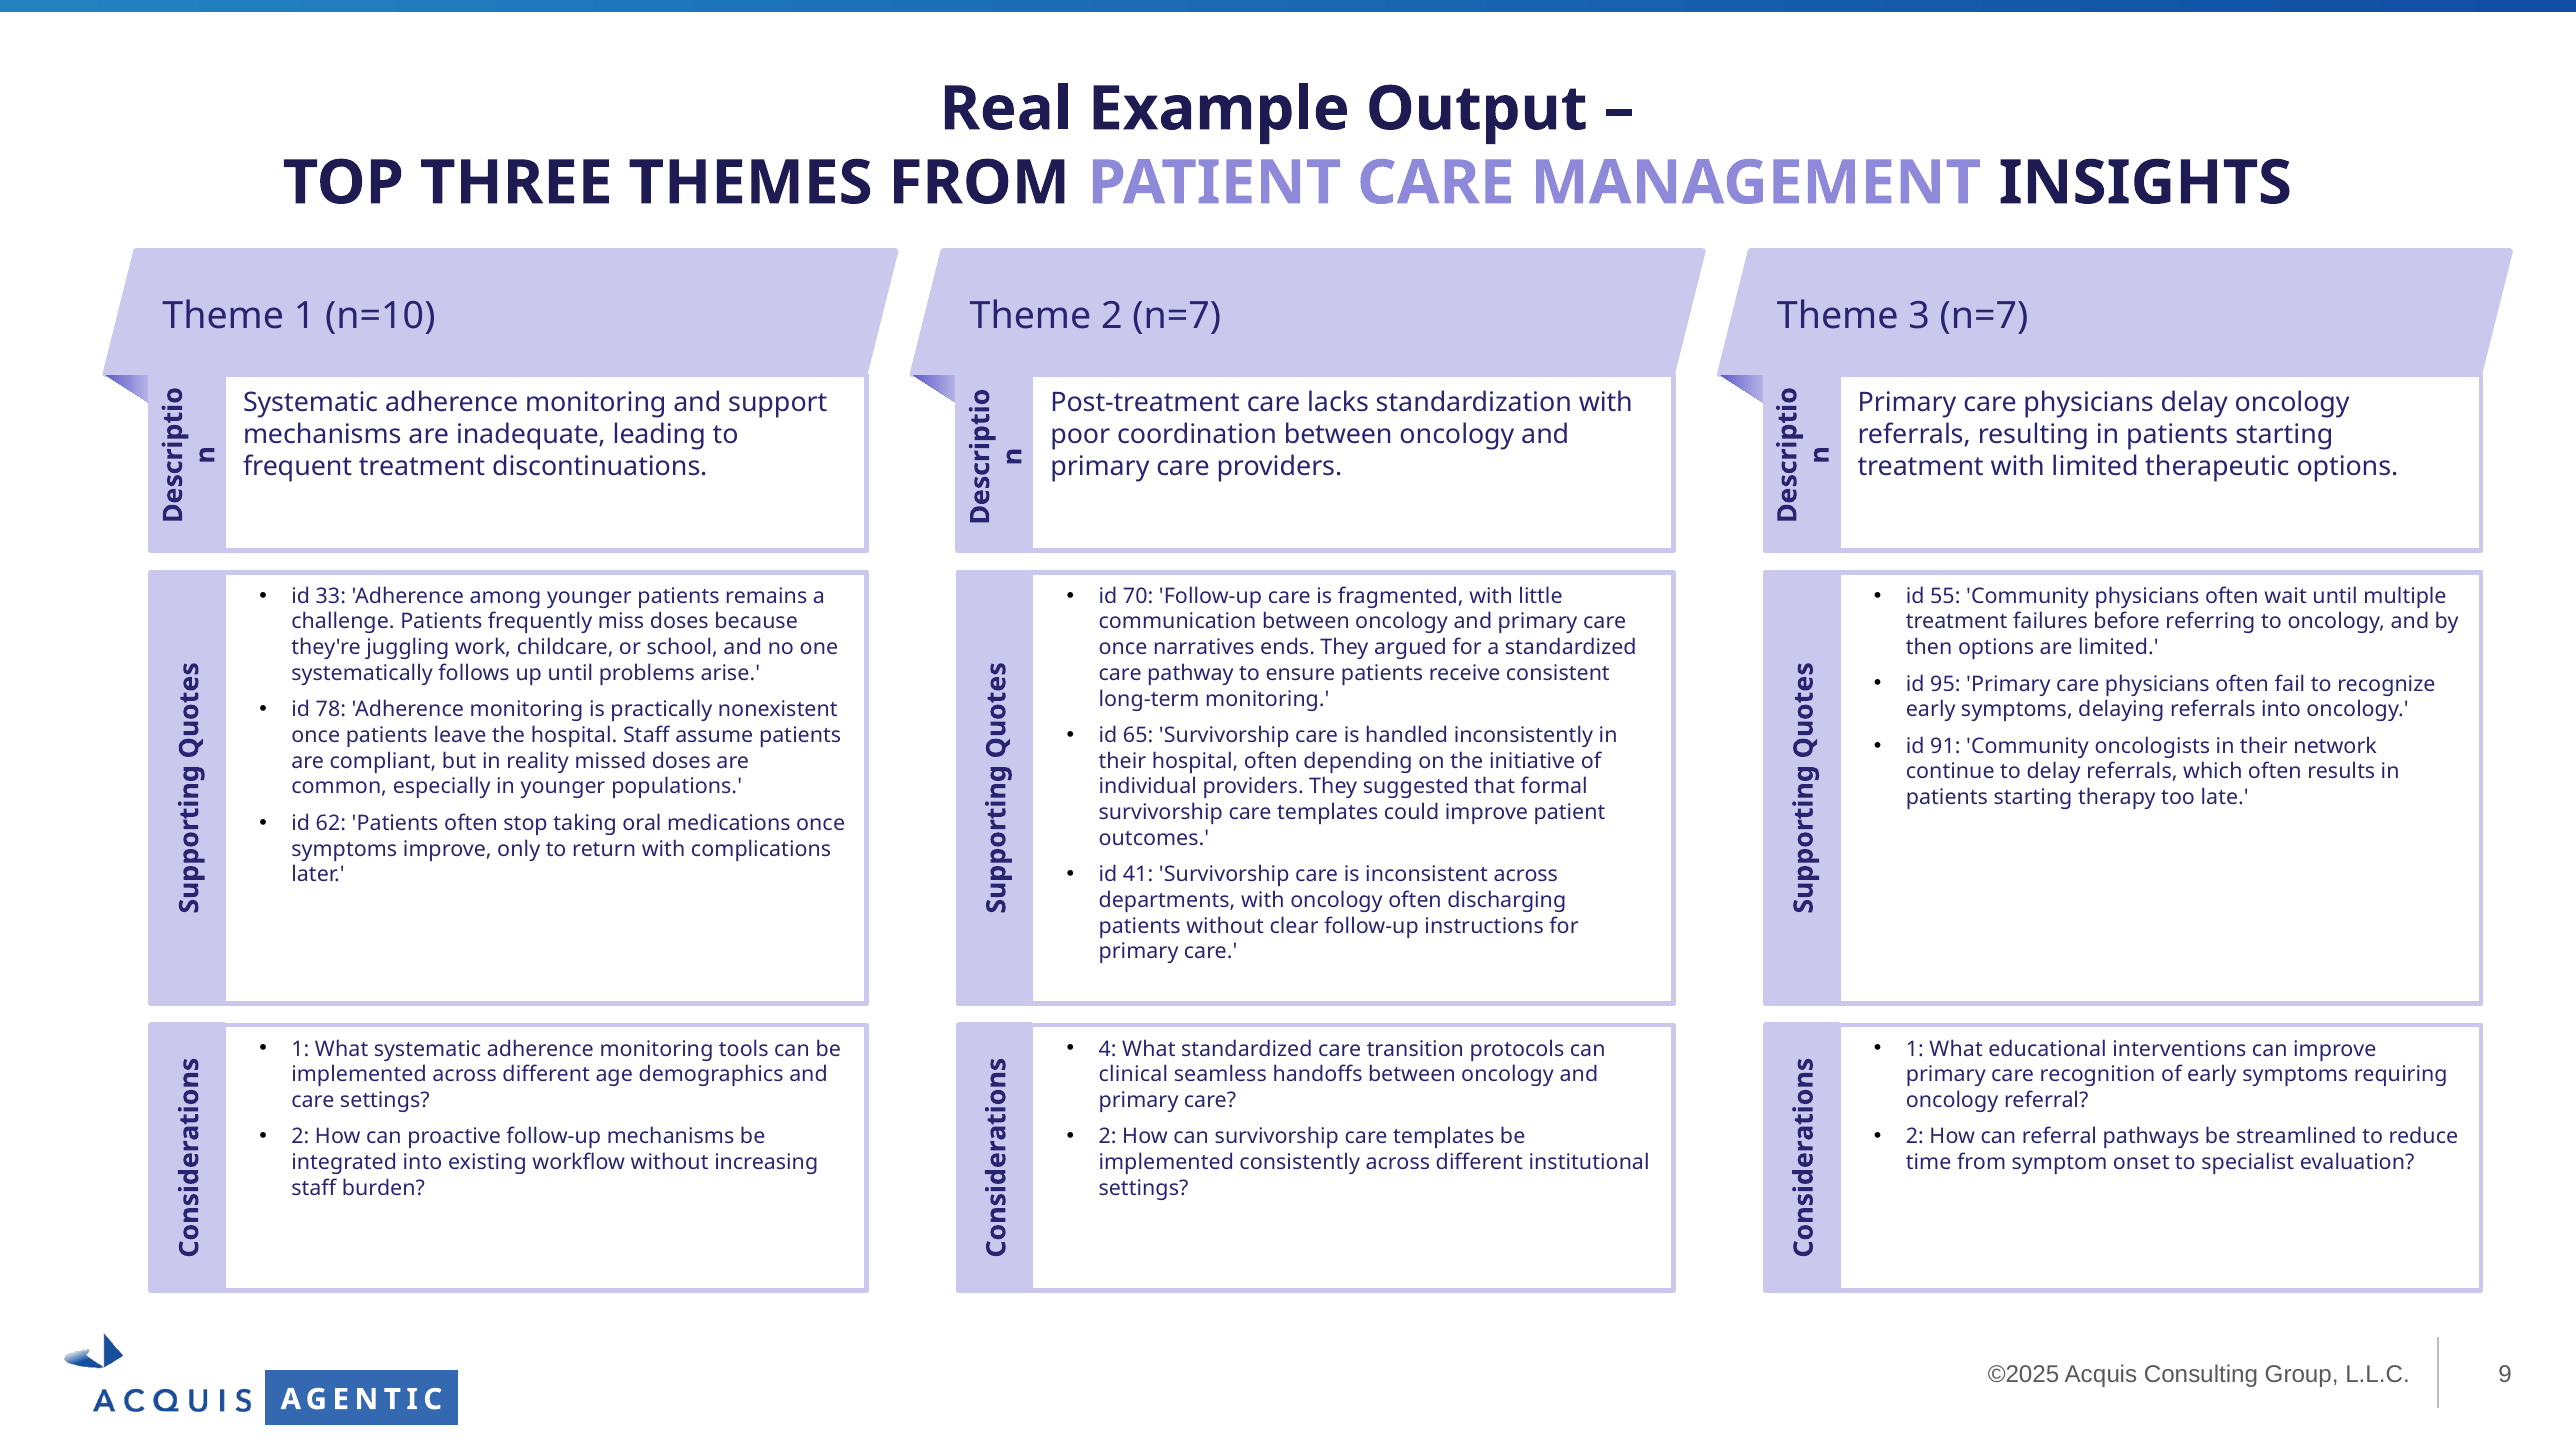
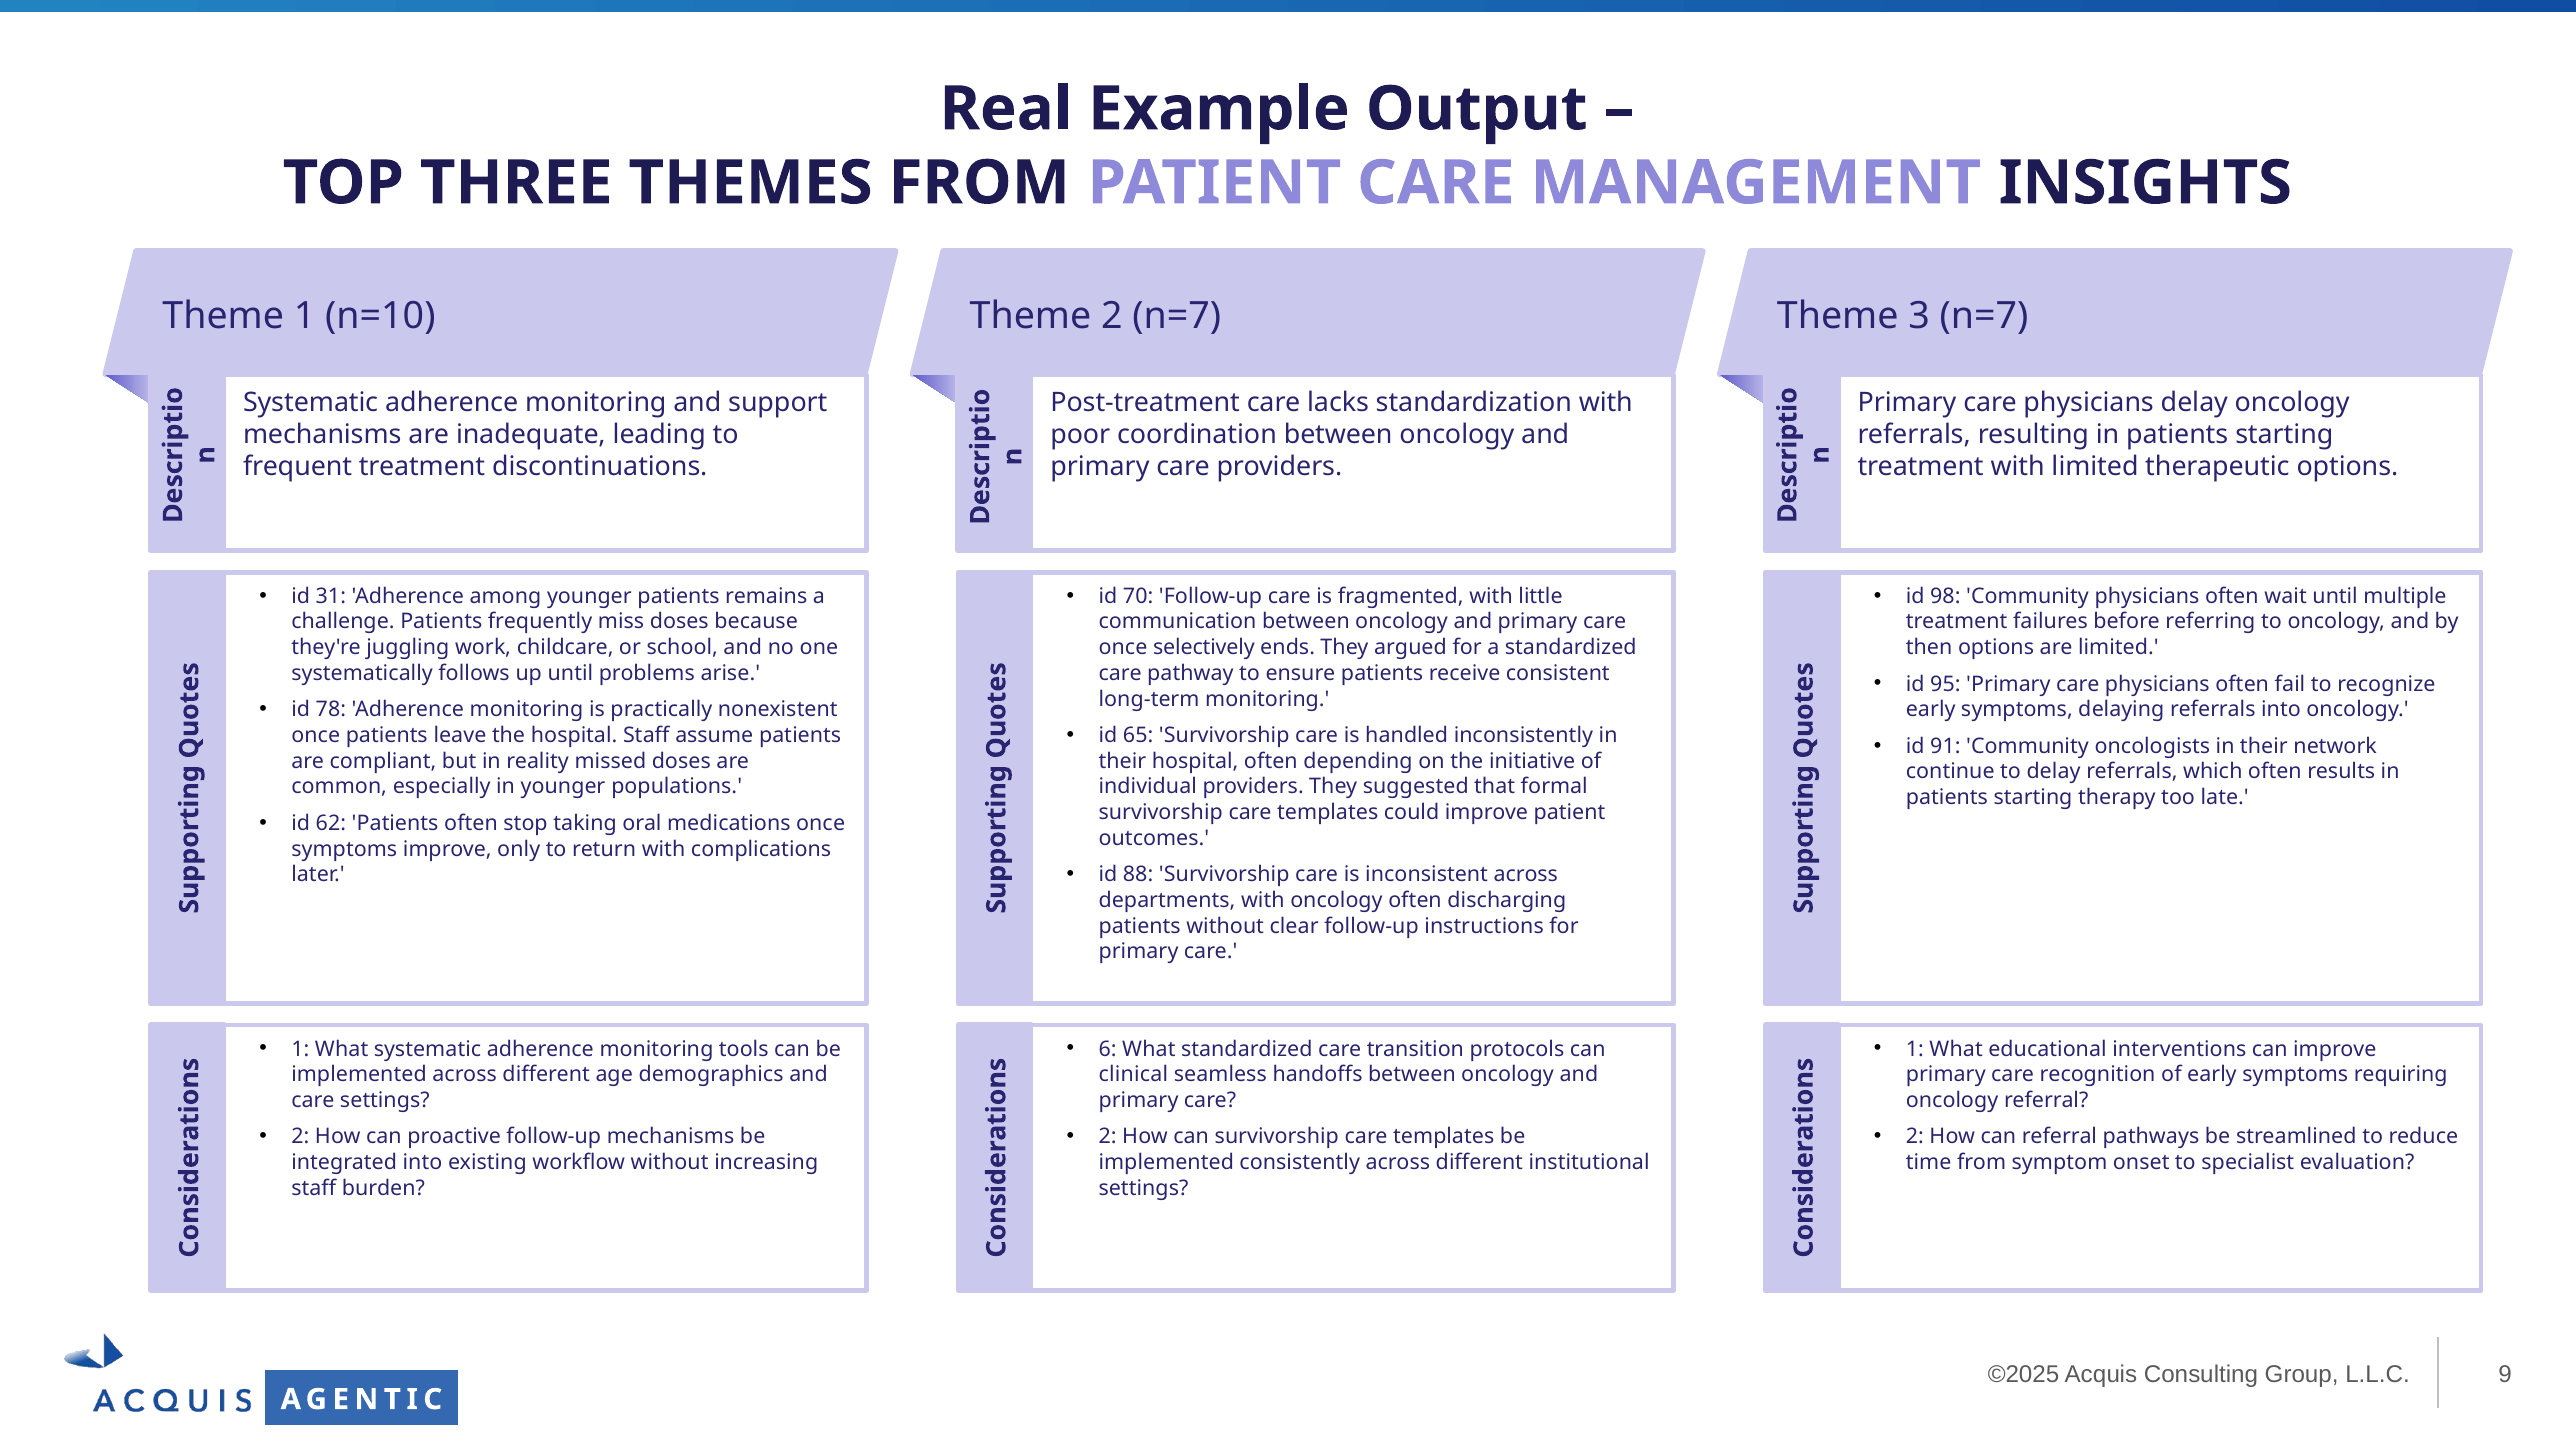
33: 33 -> 31 (331, 596)
55: 55 -> 98 (1945, 596)
narratives: narratives -> selectively (1204, 648)
41: 41 -> 88 (1138, 875)
4: 4 -> 6 (1108, 1049)
